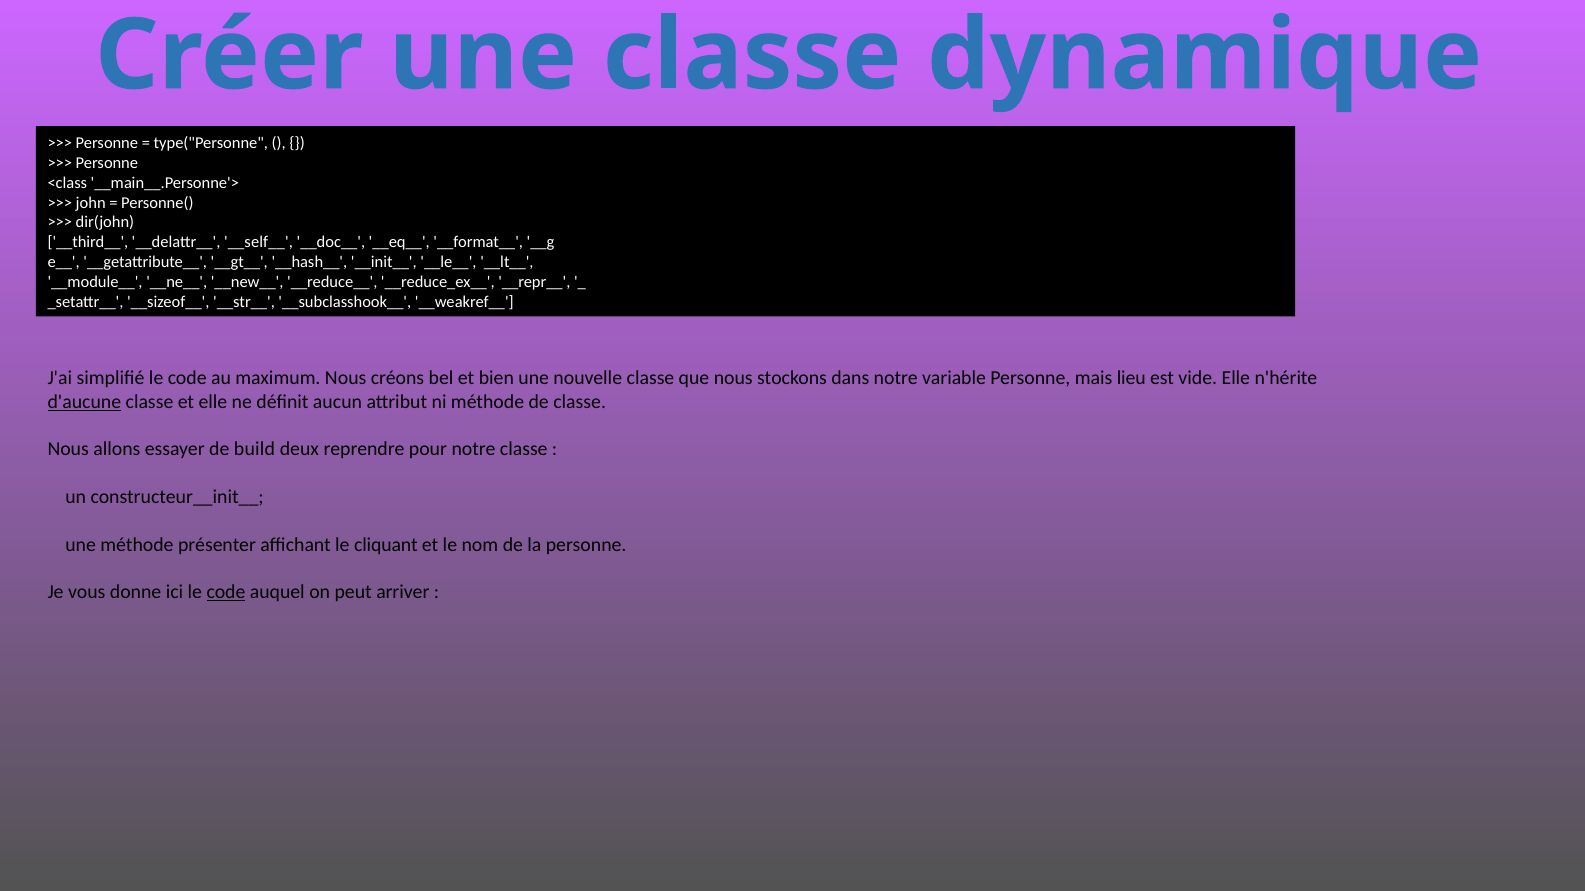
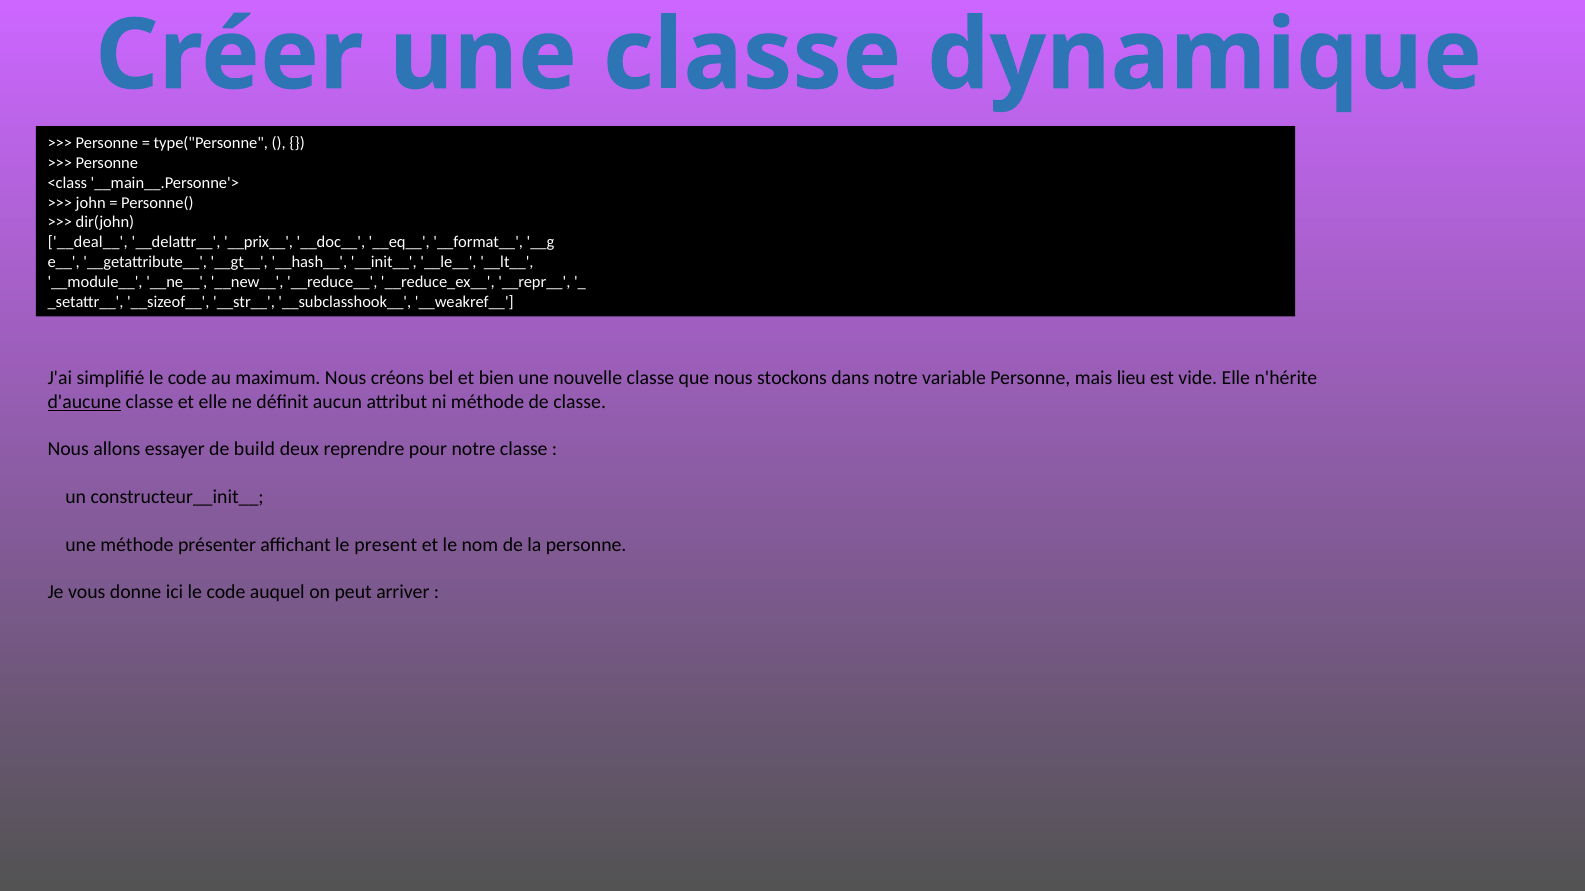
__third__: __third__ -> __deal__ (88, 242)
__self__: __self__ -> __prix__ (259, 242)
cliquant: cliquant -> present (386, 545)
code underline: present -> none (226, 592)
